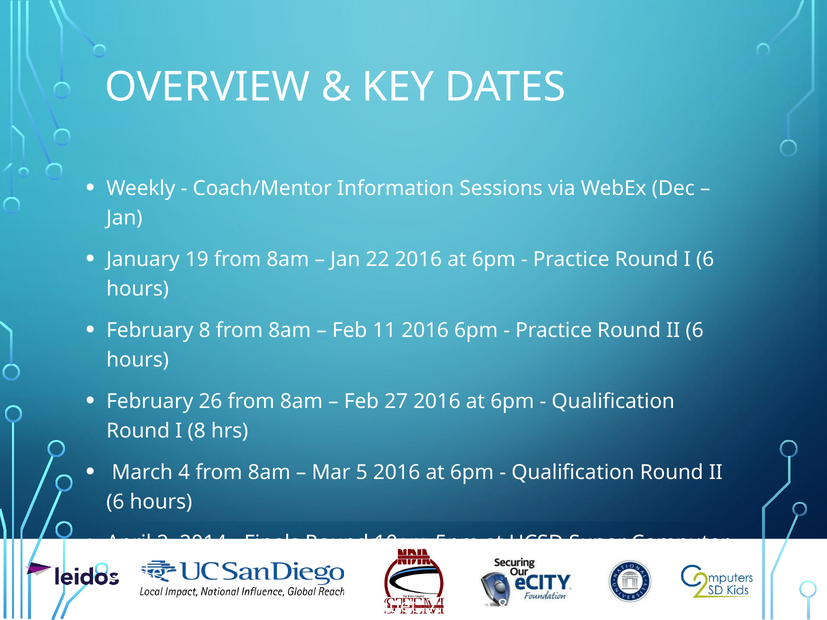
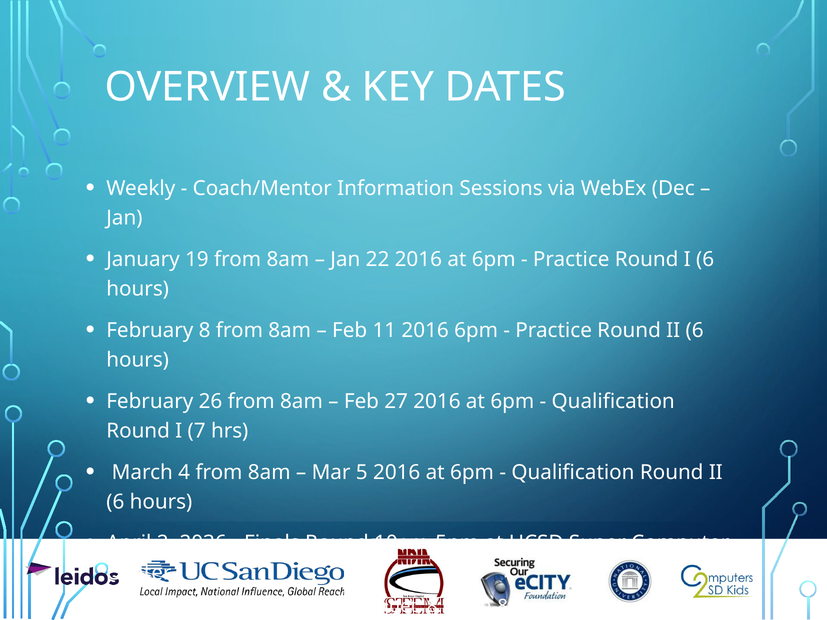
I 8: 8 -> 7 (197, 431)
2014: 2014 -> 2036 (203, 543)
7:30pm-8pm: 7:30pm-8pm -> 8:30pm-8pm (482, 607)
